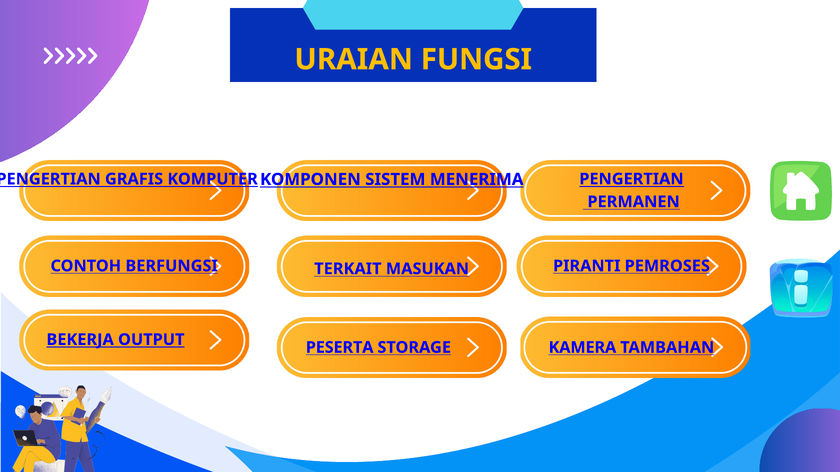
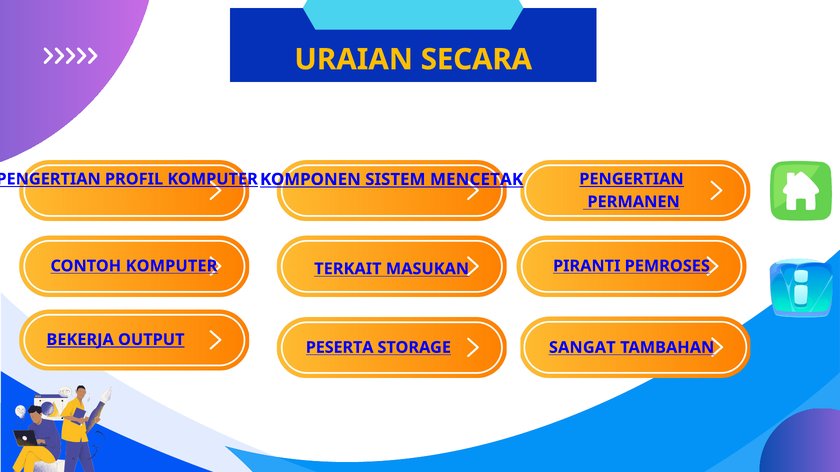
FUNGSI: FUNGSI -> SECARA (476, 60)
GRAFIS: GRAFIS -> PROFIL (134, 179)
MENERIMA: MENERIMA -> MENCETAK (477, 180)
BERFUNGSI: BERFUNGSI -> KOMPUTER (172, 266)
KAMERA: KAMERA -> SANGAT (582, 348)
